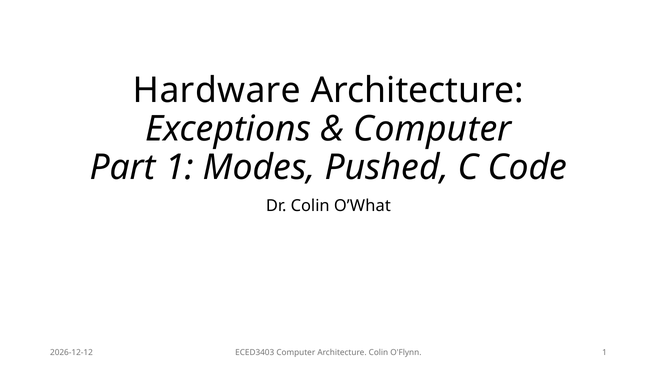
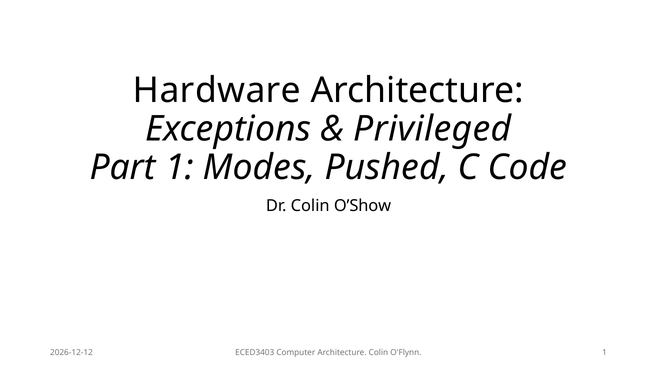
Computer: Computer -> Privileged (432, 129)
O’What: O’What -> O’Show (362, 205)
